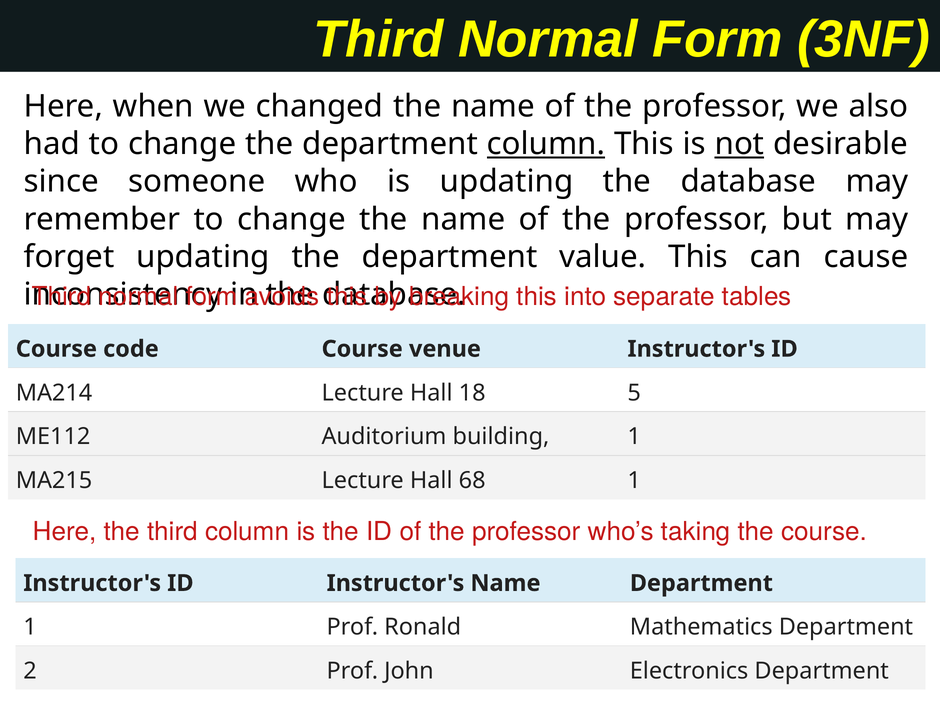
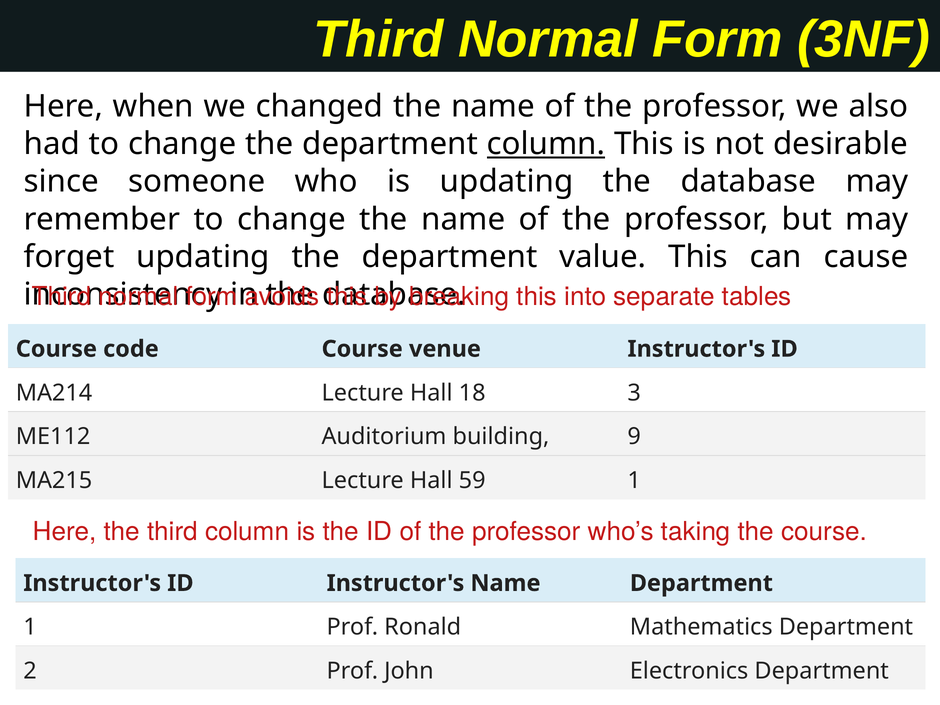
not underline: present -> none (739, 144)
5: 5 -> 3 (634, 393)
building 1: 1 -> 9 (634, 437)
68: 68 -> 59 (472, 481)
